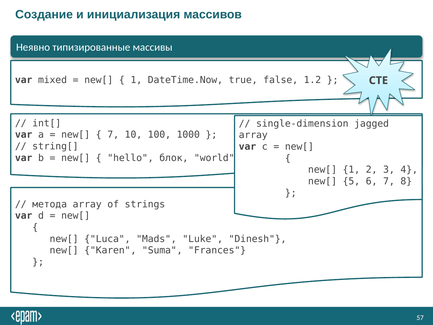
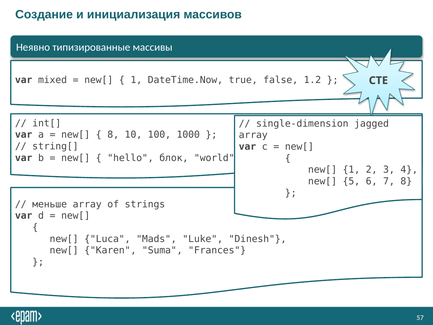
7: 7 -> 8 (113, 135)
метода: метода -> меньше (50, 204)
